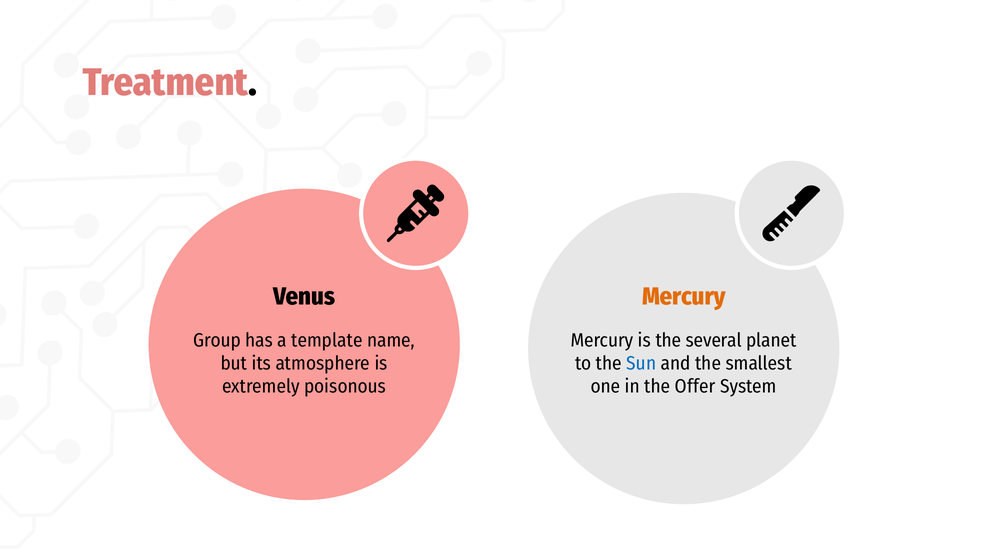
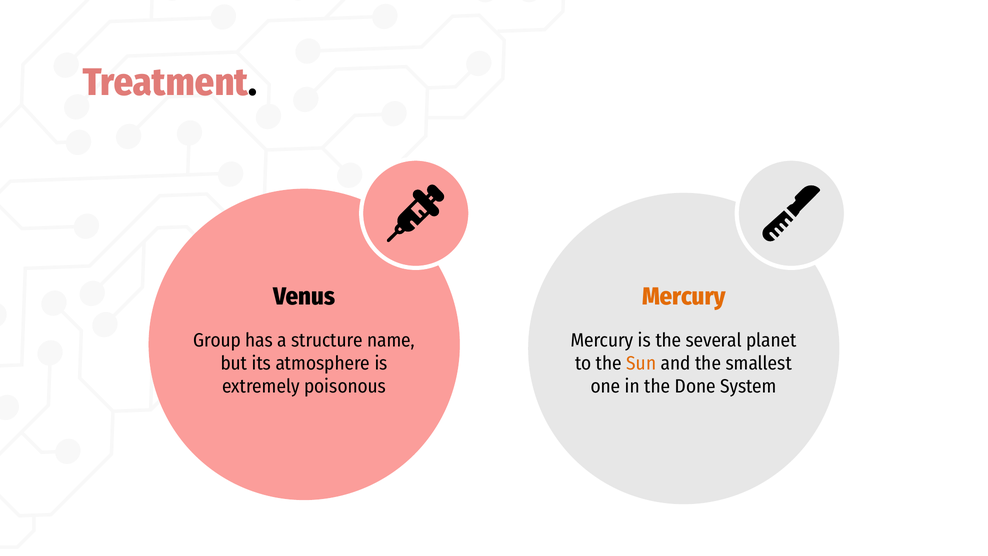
template: template -> structure (327, 340)
Sun colour: blue -> orange (641, 363)
Offer: Offer -> Done (695, 386)
